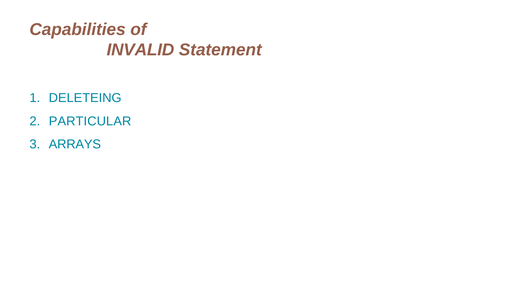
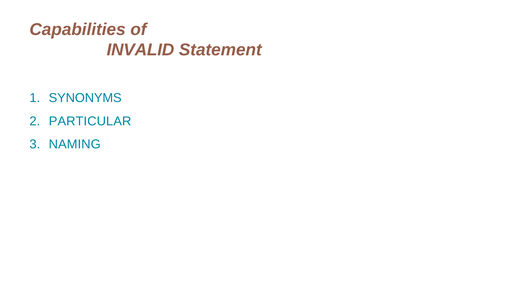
DELETEING: DELETEING -> SYNONYMS (85, 98)
ARRAYS: ARRAYS -> NAMING (75, 144)
